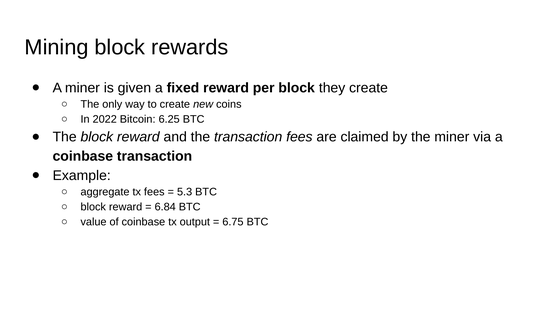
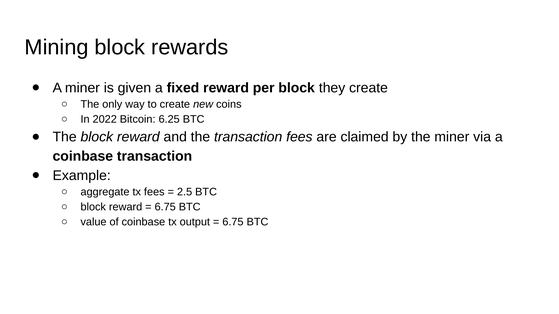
5.3: 5.3 -> 2.5 (185, 192)
6.84: 6.84 -> 6.75 (165, 207)
